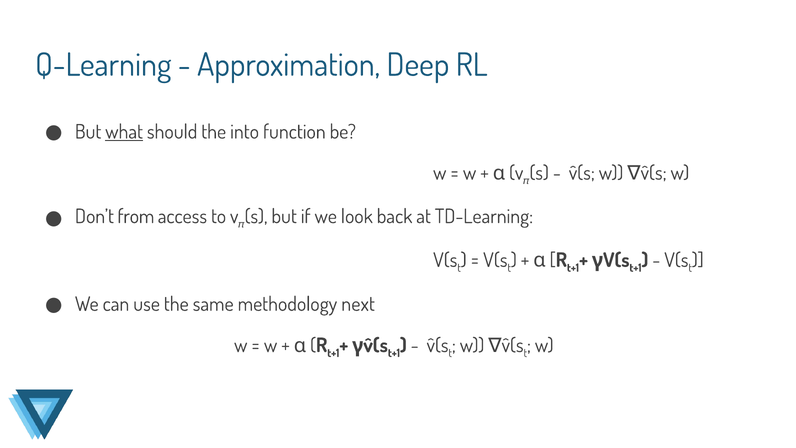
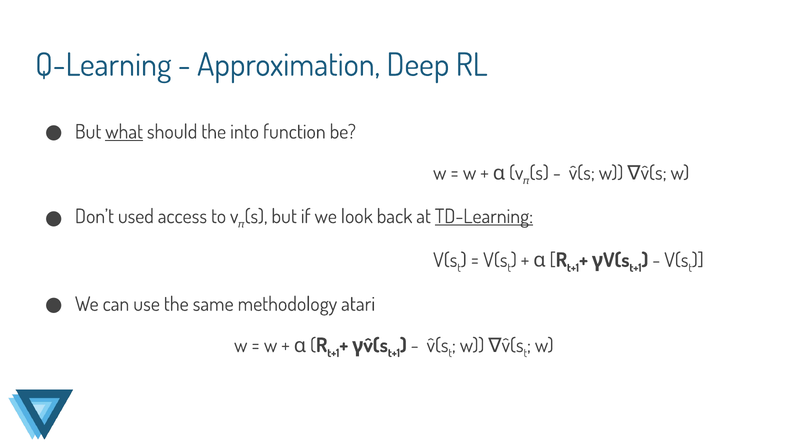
from: from -> used (136, 216)
TD-Learning underline: none -> present (484, 216)
next: next -> atari (358, 304)
